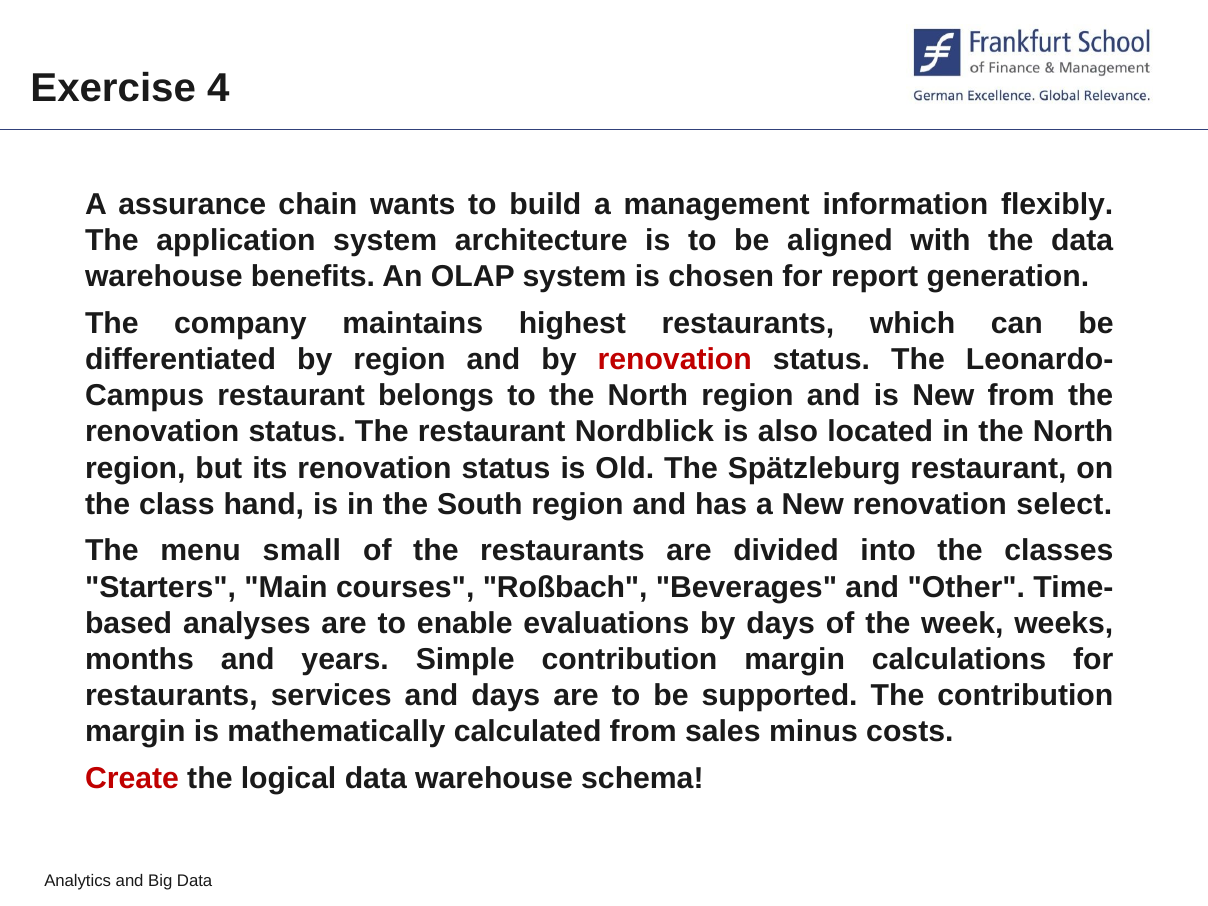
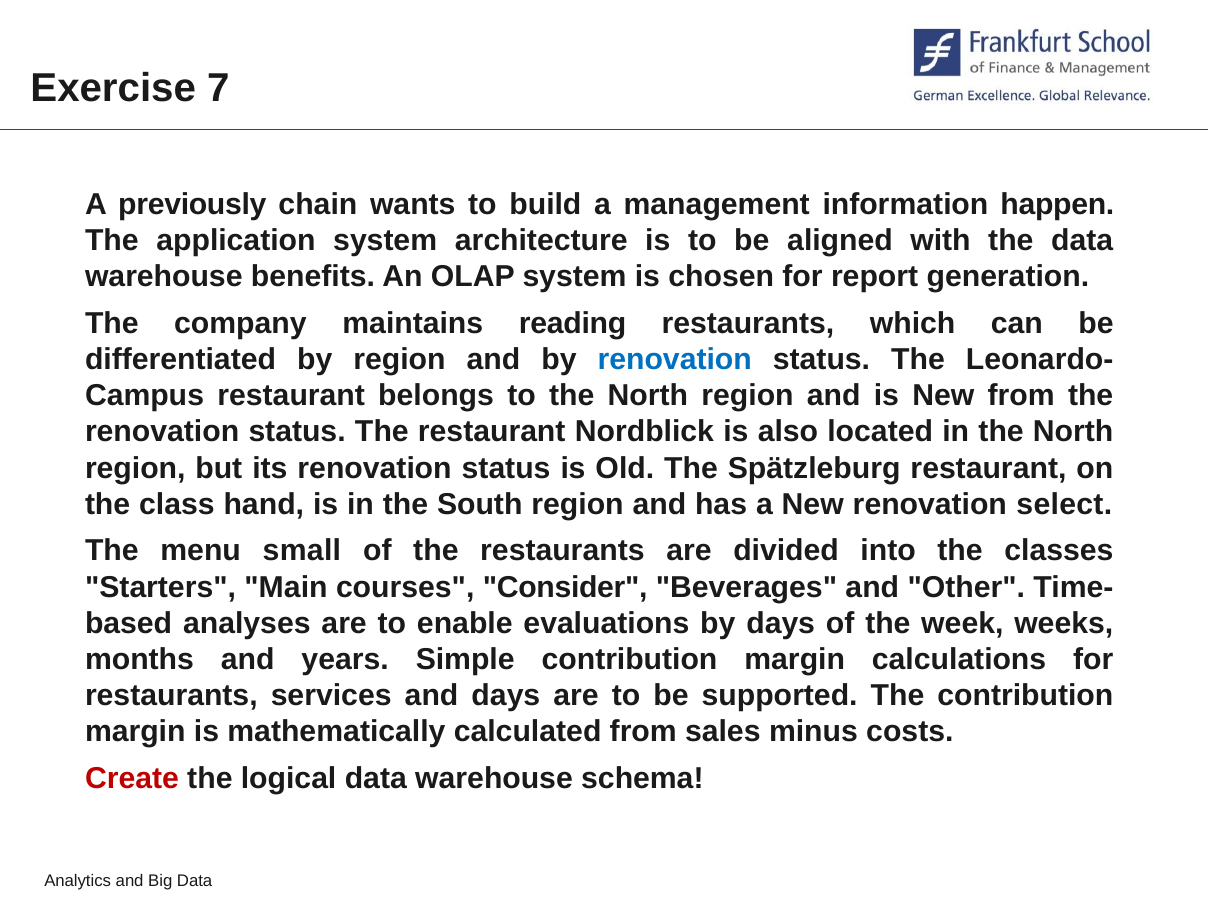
4: 4 -> 7 (218, 88)
assurance: assurance -> previously (192, 204)
flexibly: flexibly -> happen (1057, 204)
highest: highest -> reading (573, 323)
renovation colour: red -> blue (675, 360)
Roßbach: Roßbach -> Consider (565, 587)
